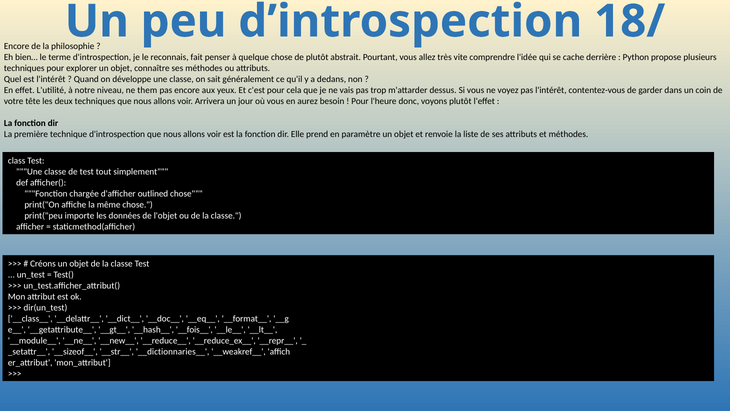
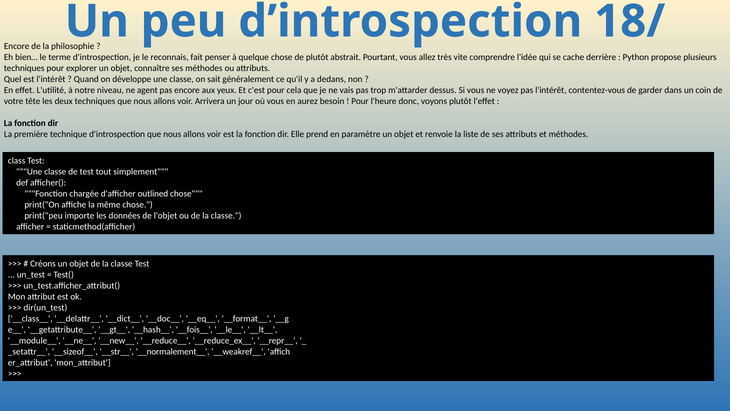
them: them -> agent (147, 90)
__dictionnaries__: __dictionnaries__ -> __normalement__ (173, 351)
